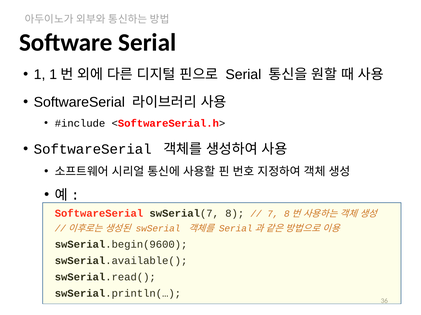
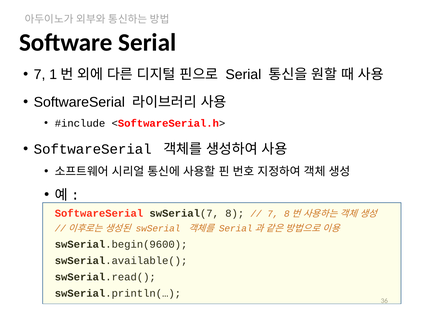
1: 1 -> 7 (40, 75)
